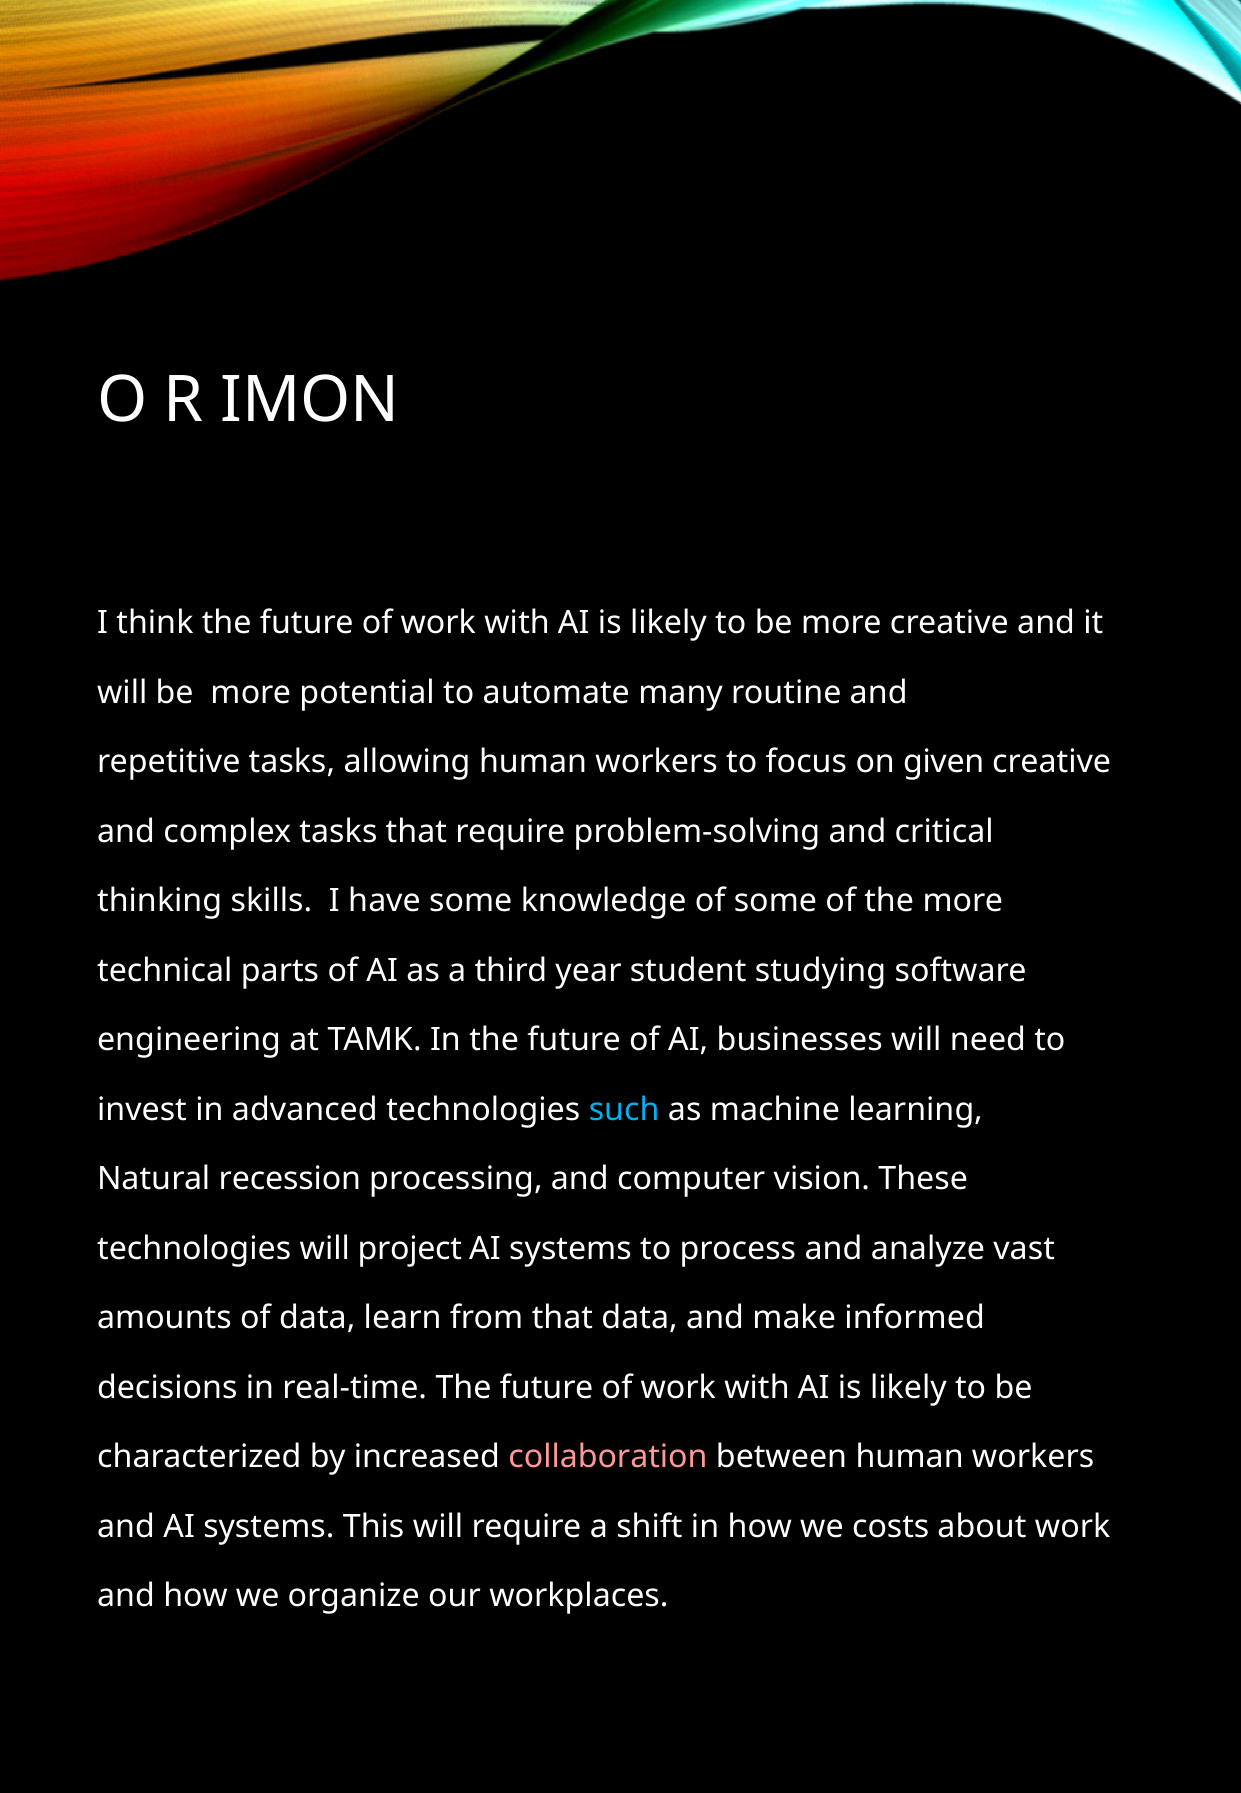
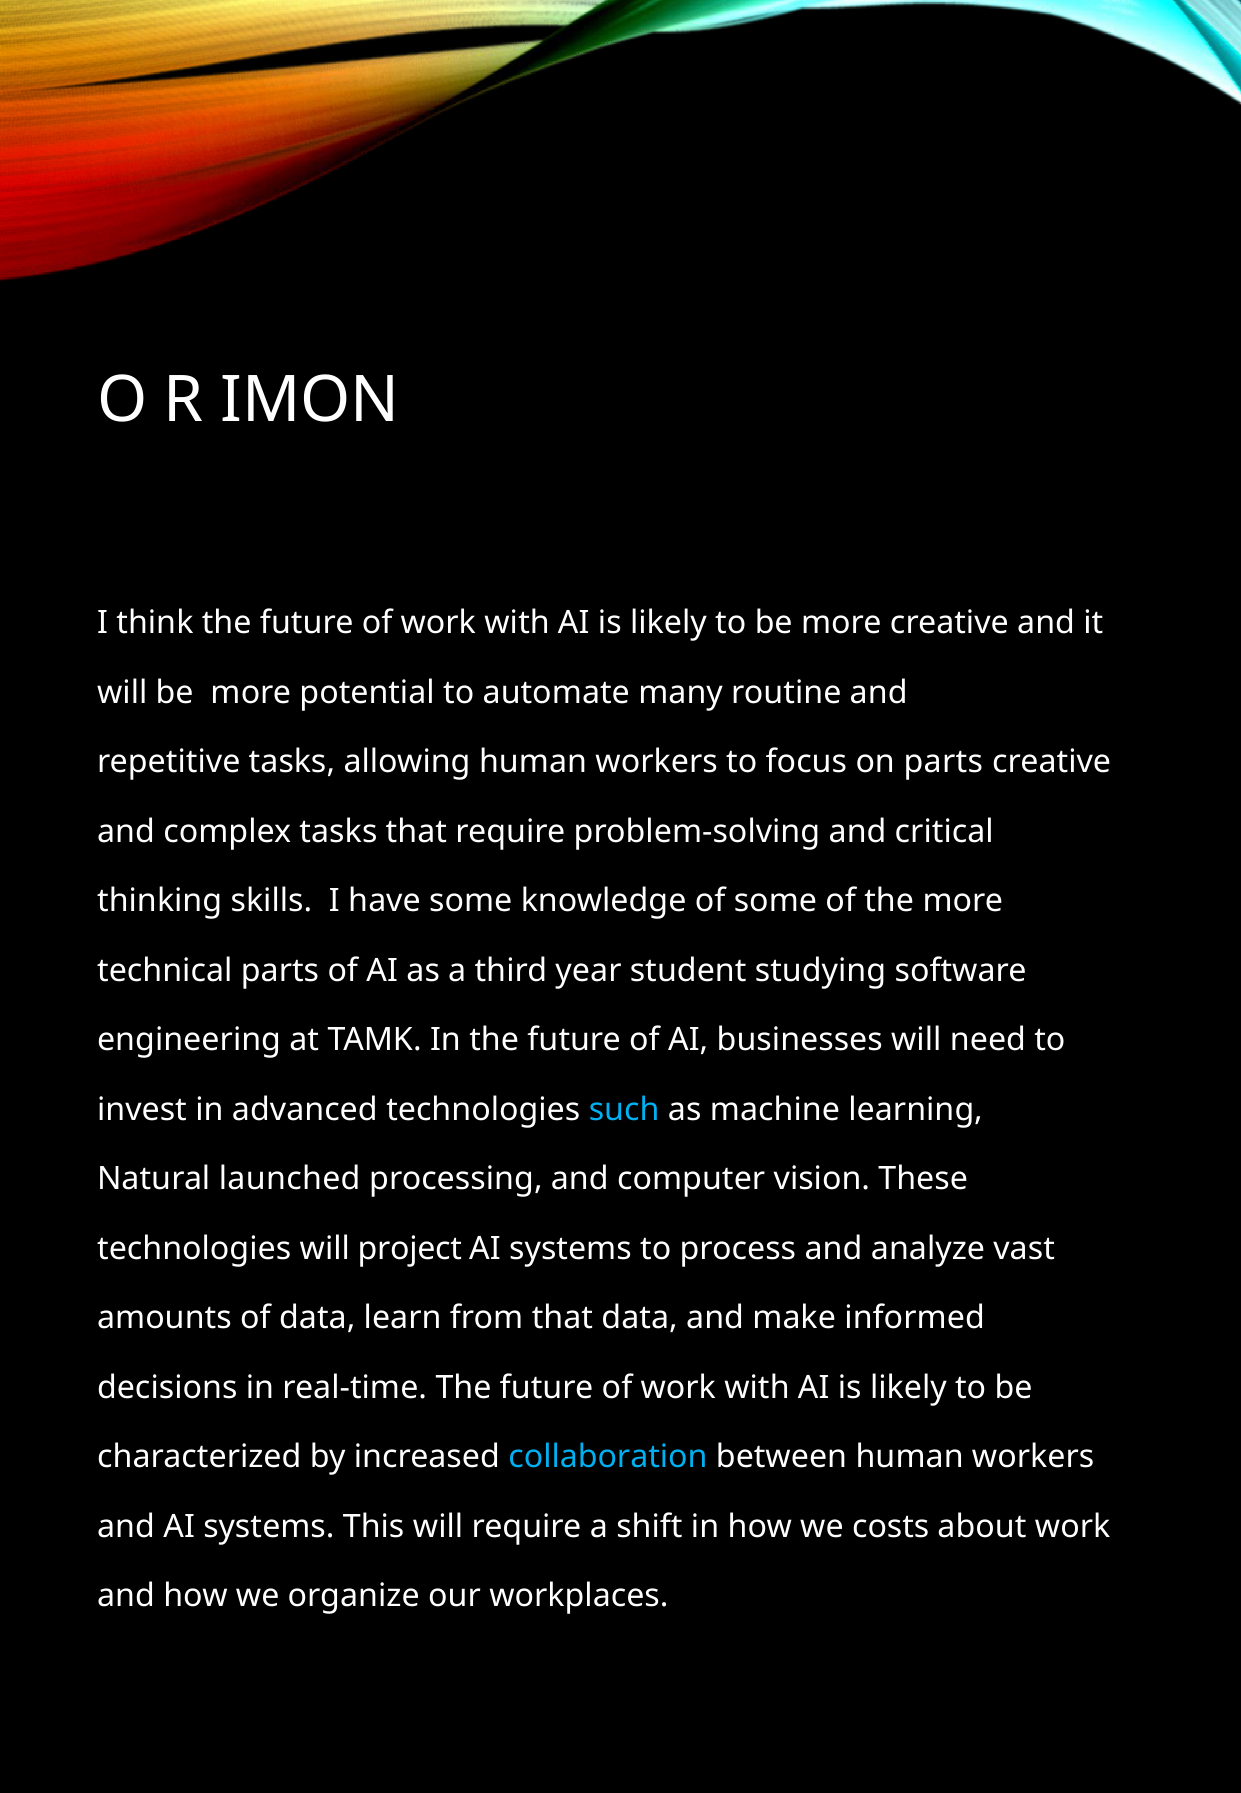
on given: given -> parts (943, 762)
recession: recession -> launched (290, 1179)
collaboration colour: pink -> light blue (608, 1457)
